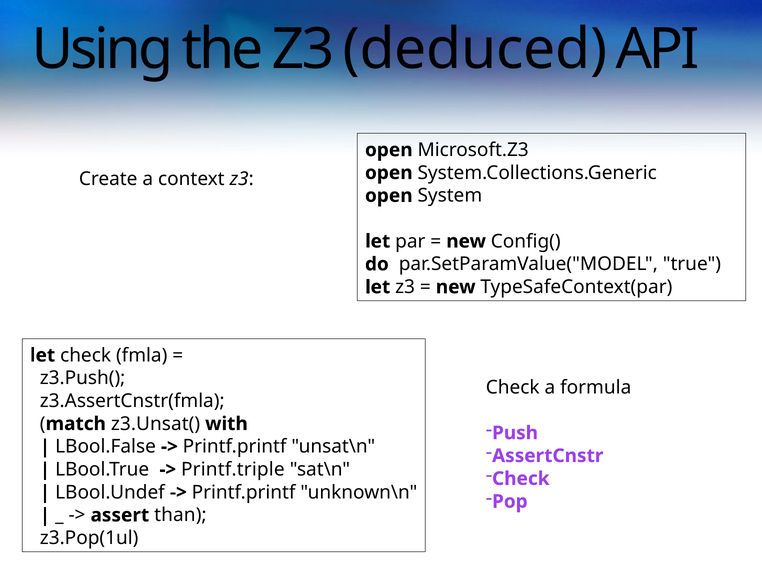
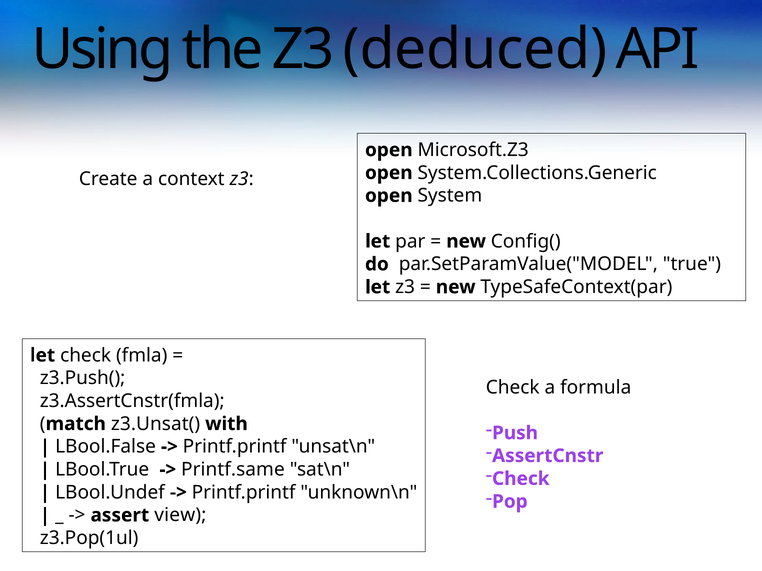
Printf.triple: Printf.triple -> Printf.same (233, 470)
than: than -> view (180, 516)
